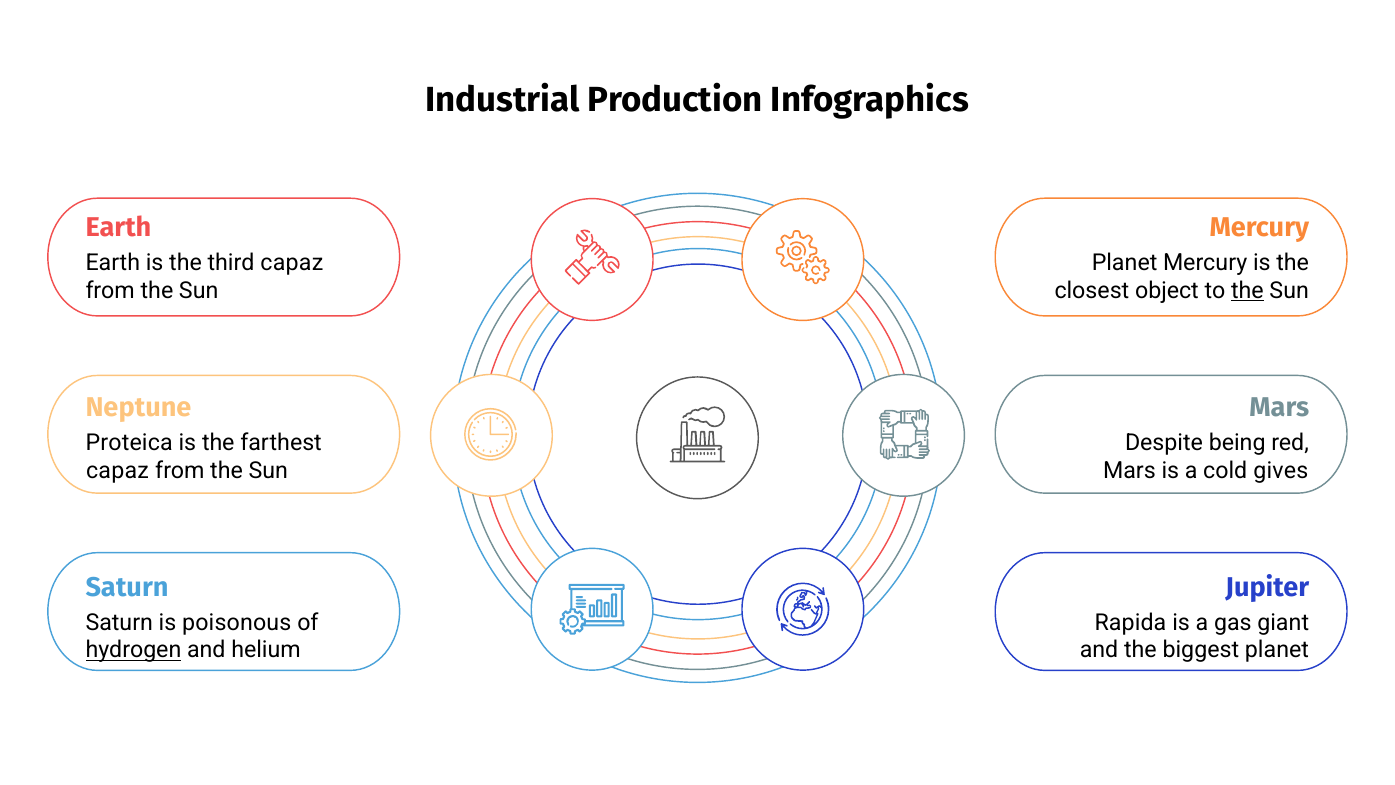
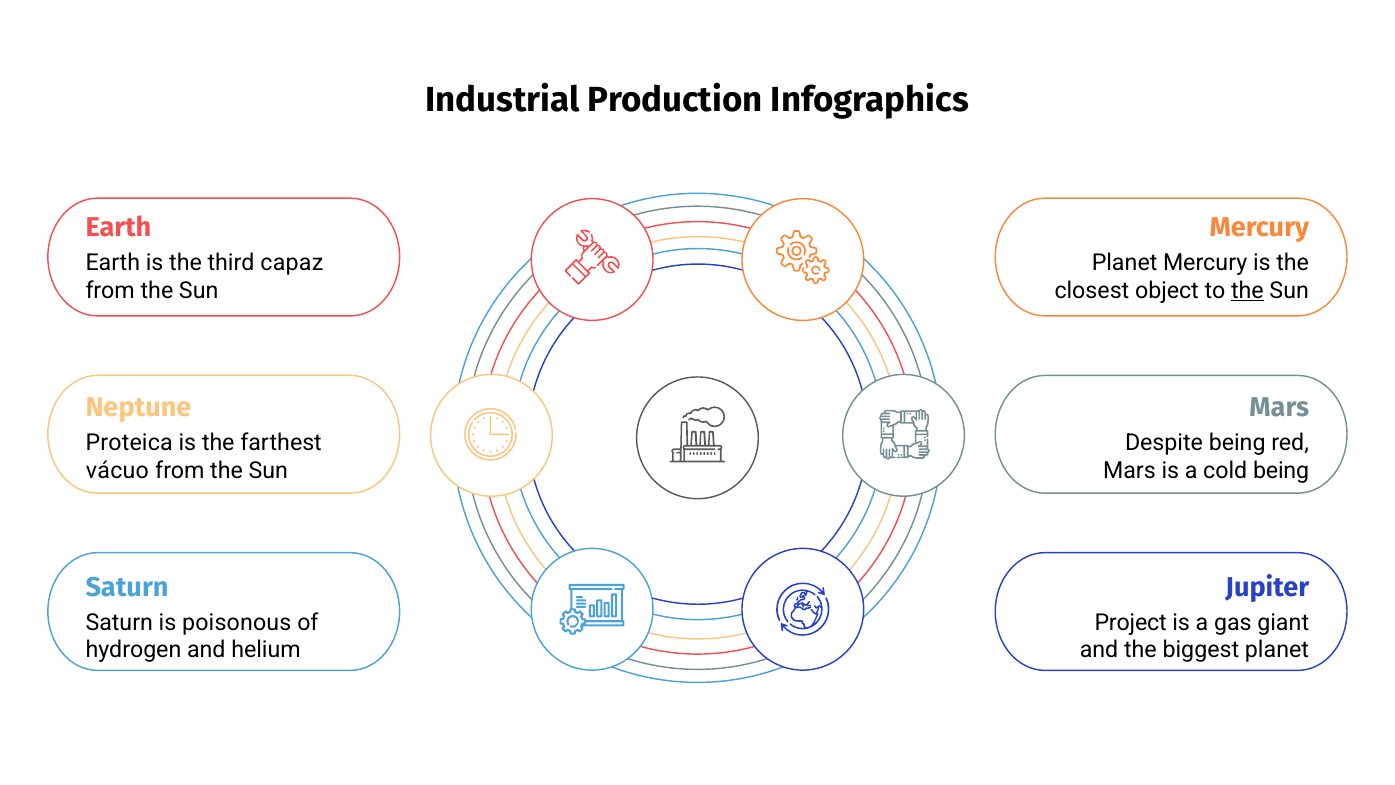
capaz: capaz -> vácuo (117, 470)
cold gives: gives -> being (1281, 470)
Rapida: Rapida -> Project (1131, 622)
hydrogen underline: present -> none (133, 650)
